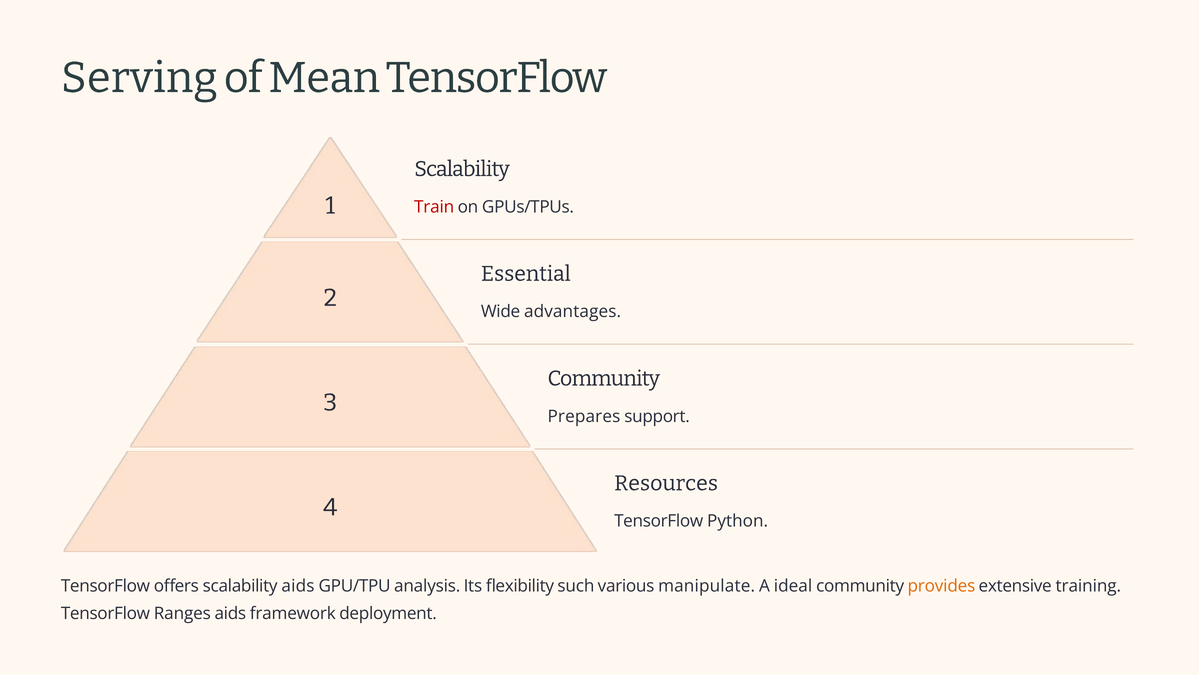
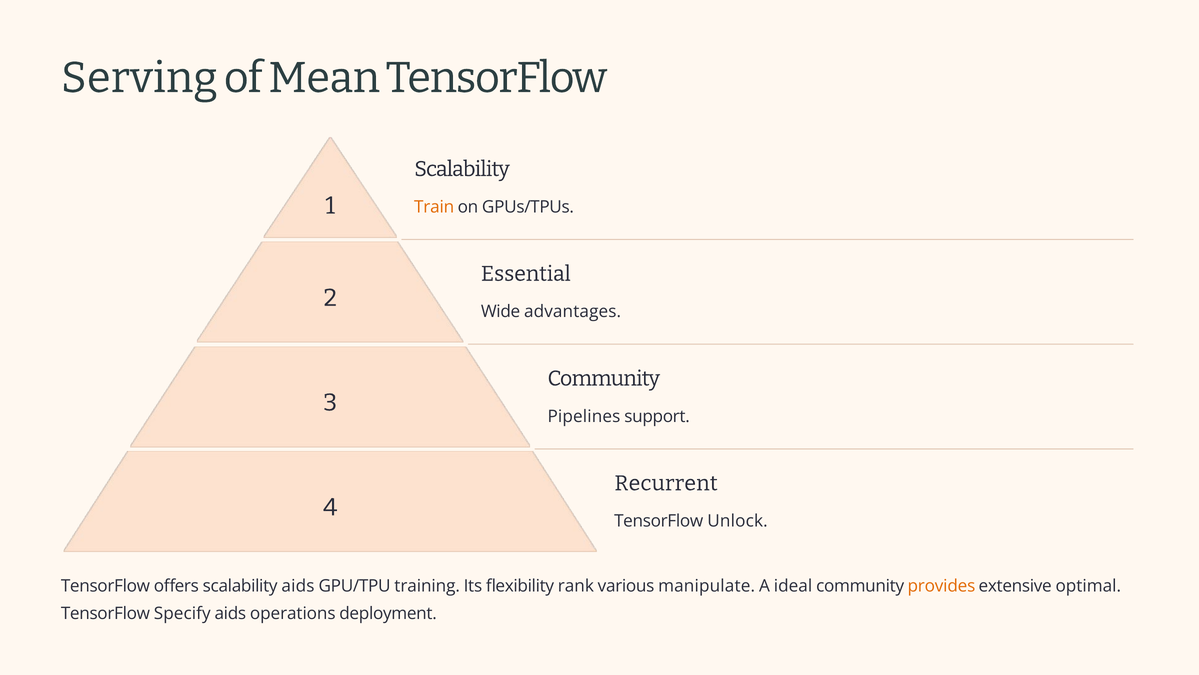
Train colour: red -> orange (434, 207)
Prepares: Prepares -> Pipelines (584, 416)
Resources: Resources -> Recurrent (666, 483)
Python: Python -> Unlock (738, 521)
analysis: analysis -> training (427, 586)
such: such -> rank (576, 586)
training: training -> optimal (1088, 586)
Ranges: Ranges -> Specify (182, 613)
framework: framework -> operations (293, 613)
